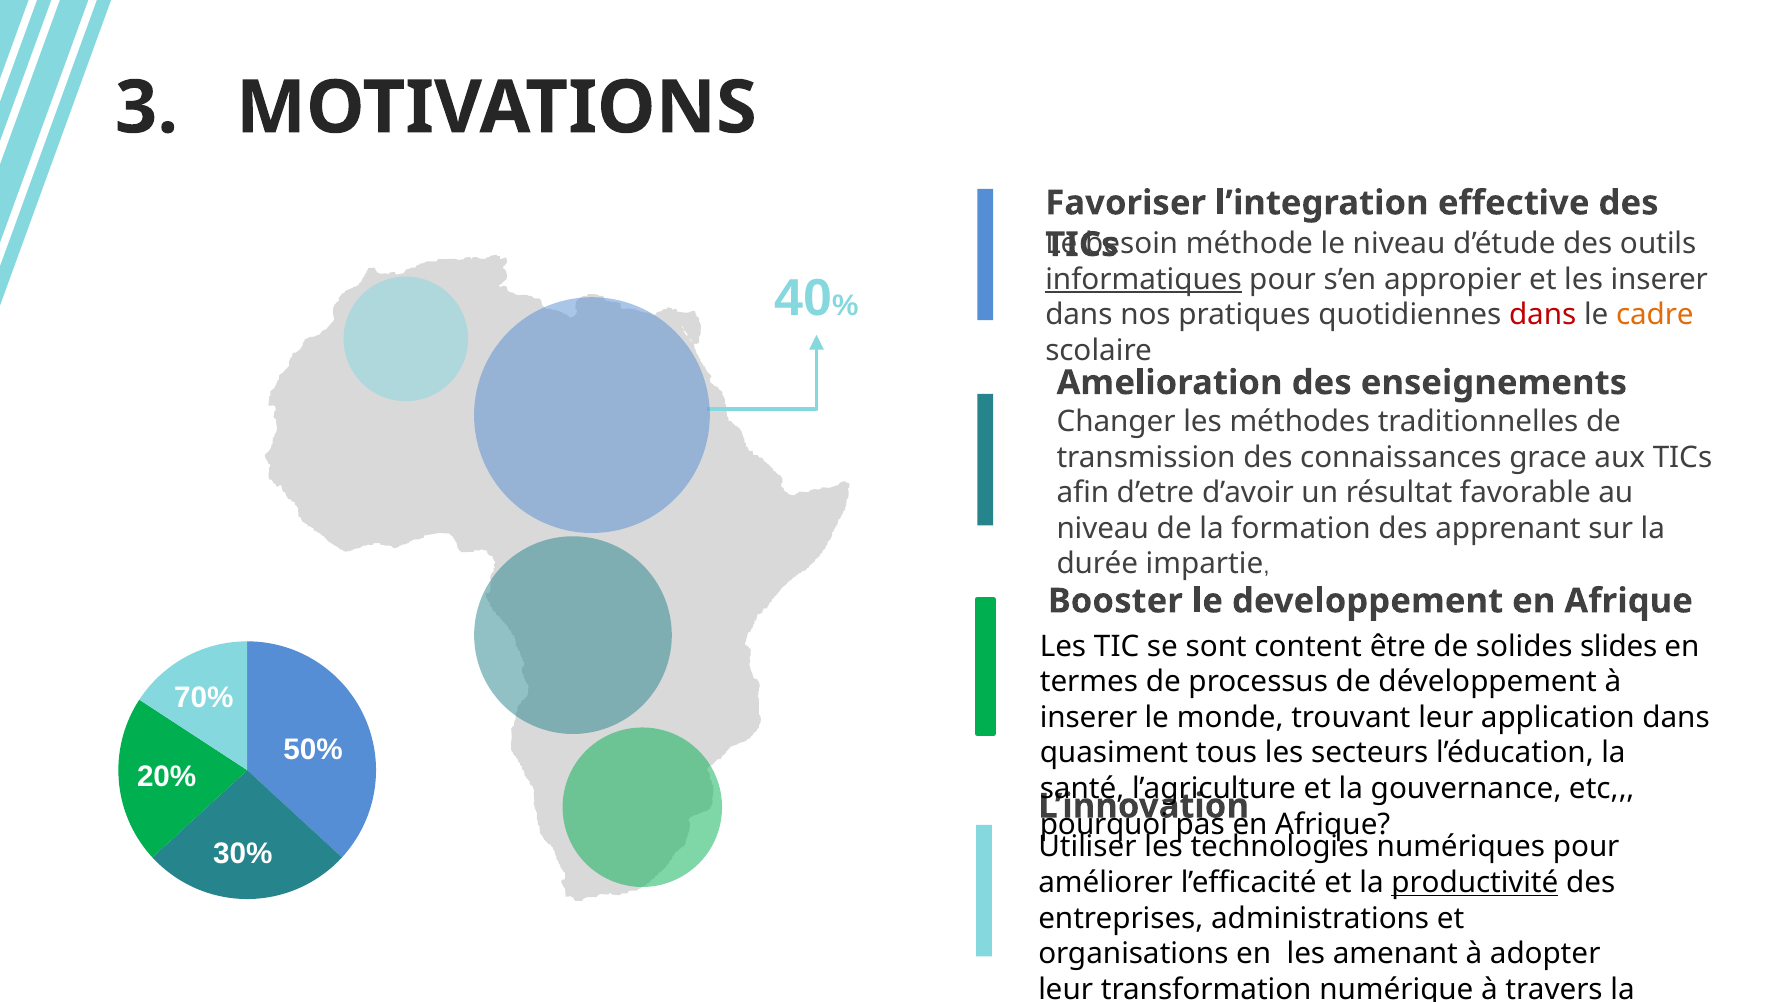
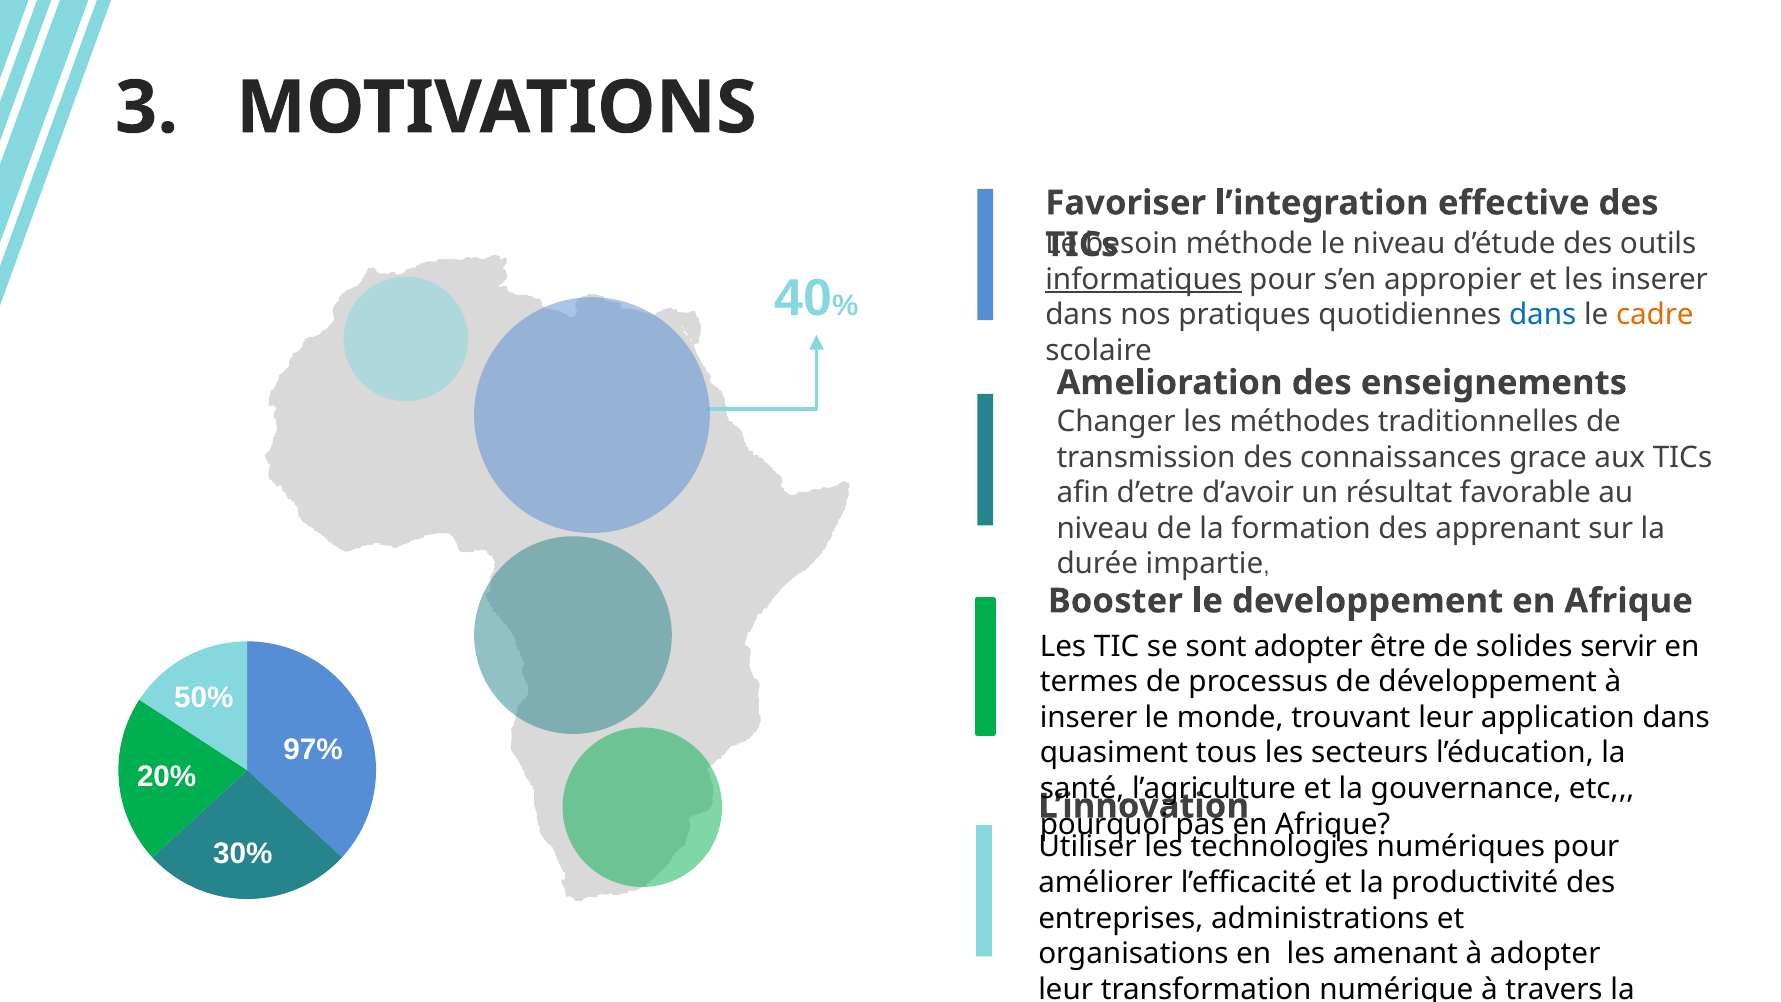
dans colour: red -> blue (1543, 315)
sont content: content -> adopter (1308, 646)
slides: slides -> servir (1619, 646)
70%: 70% -> 50% (204, 698)
50%: 50% -> 97% (313, 750)
productivité underline: present -> none (1475, 883)
